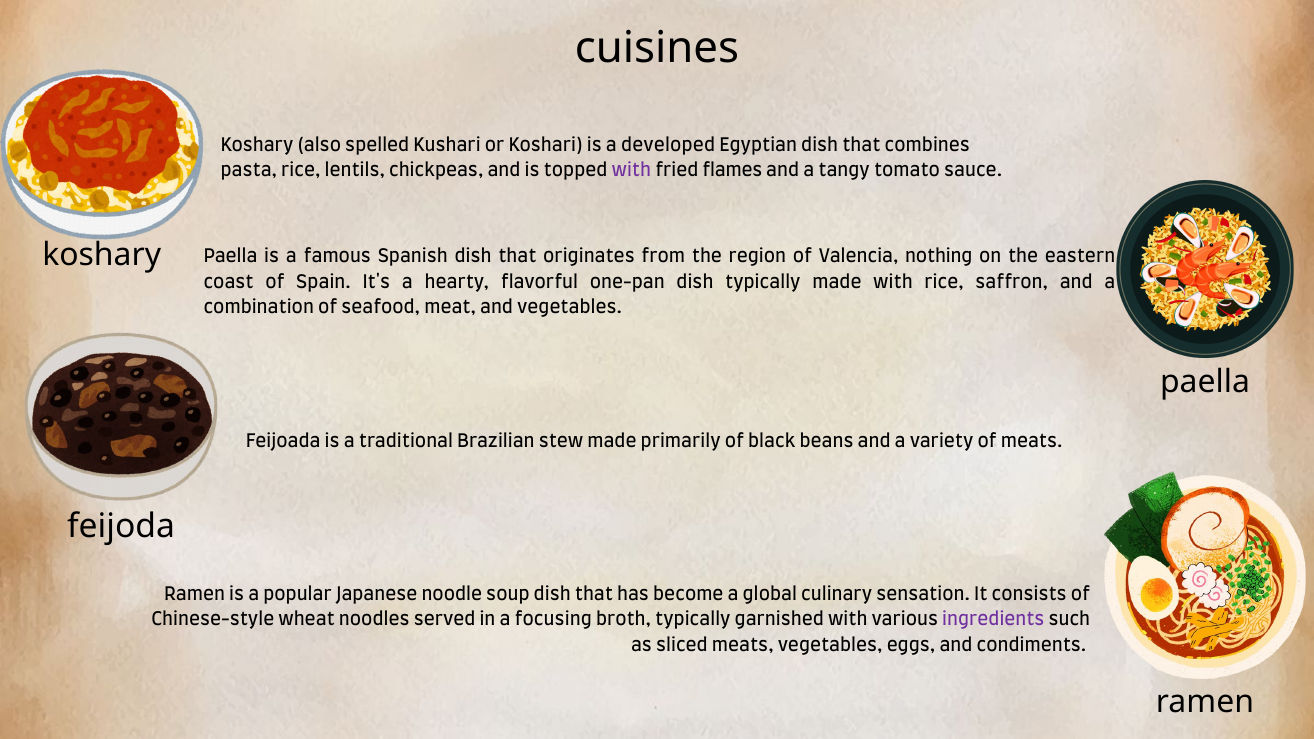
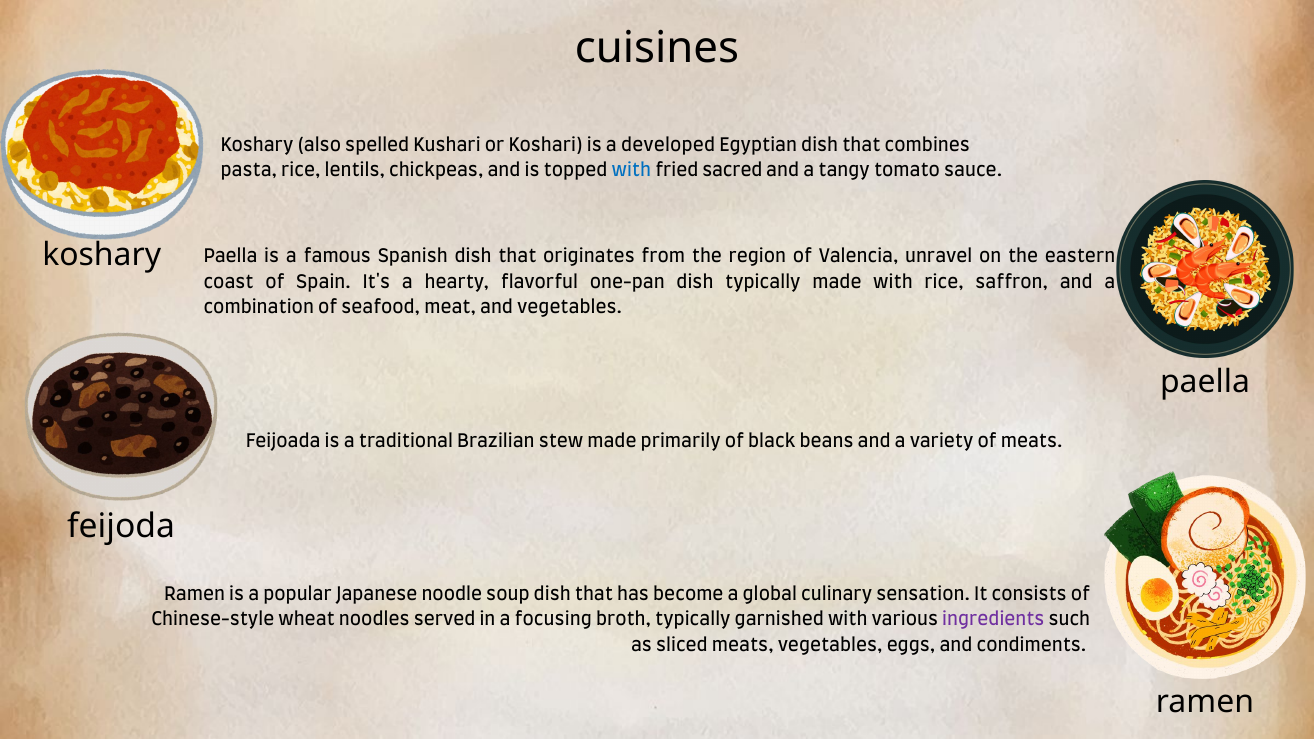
with colour: purple -> blue (631, 171)
flames: flames -> sacred (732, 171)
nothing: nothing -> unravel (939, 257)
